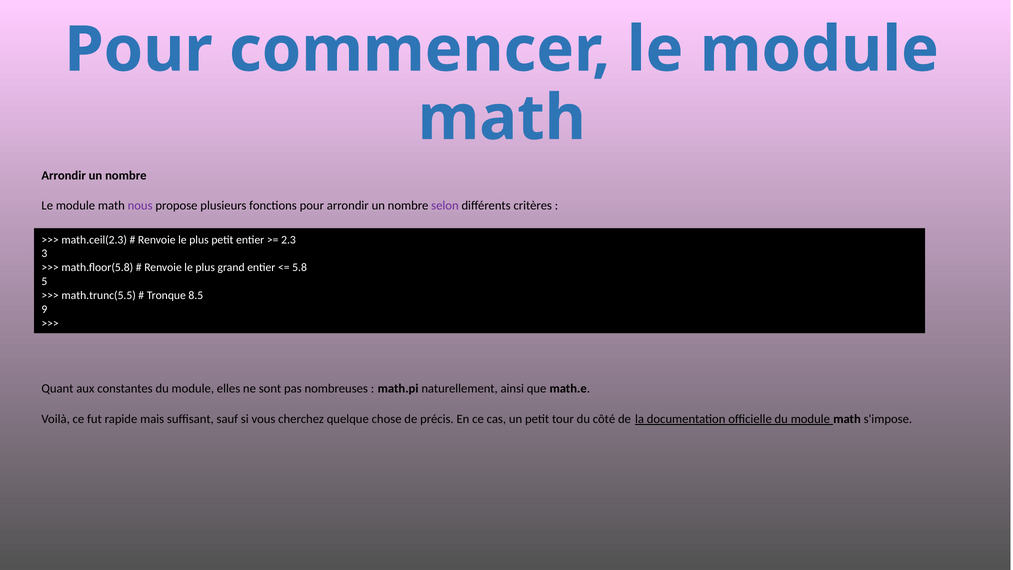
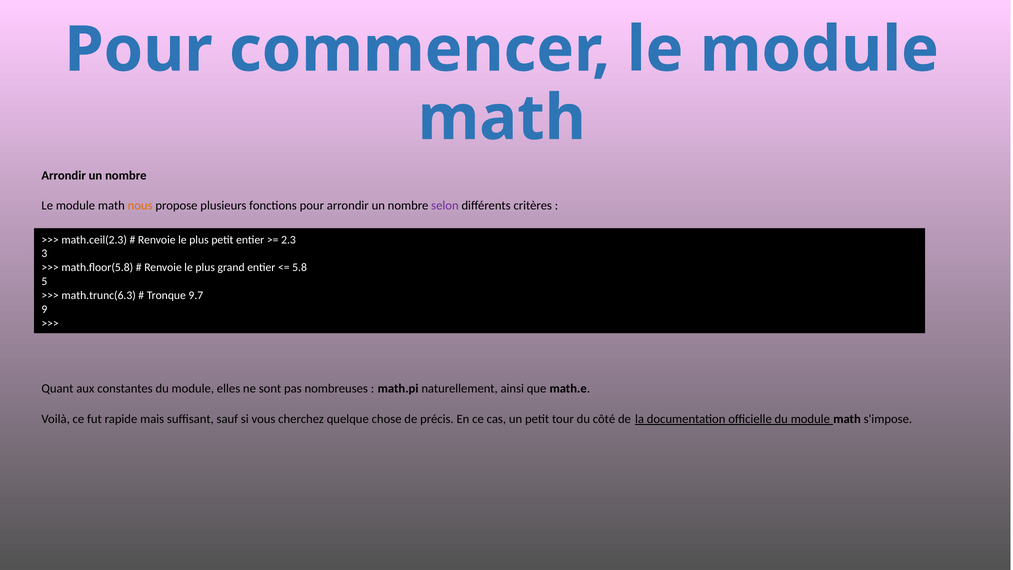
nous colour: purple -> orange (140, 206)
math.trunc(5.5: math.trunc(5.5 -> math.trunc(6.3 (99, 295)
8.5: 8.5 -> 9.7 (196, 295)
